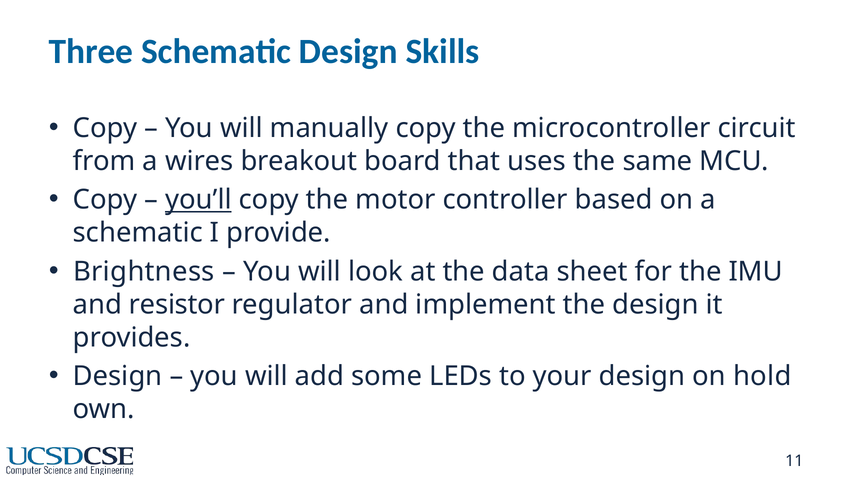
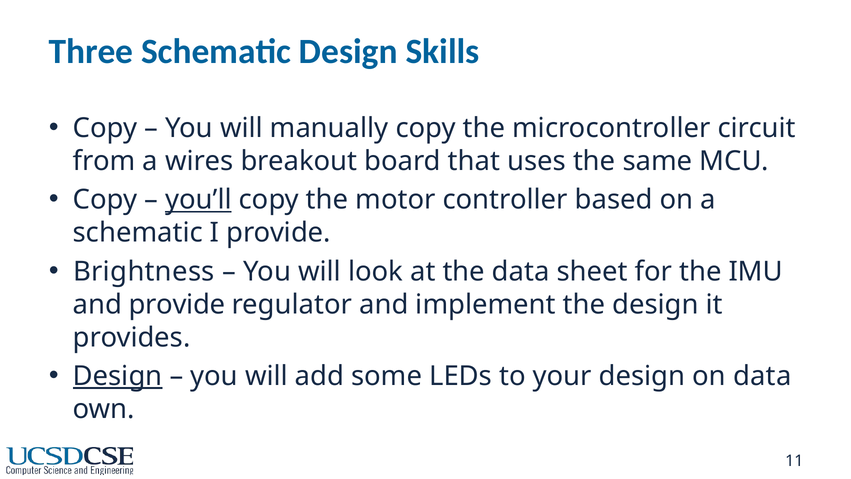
and resistor: resistor -> provide (177, 304)
Design underline: none -> present (118, 376)
on hold: hold -> data (762, 376)
